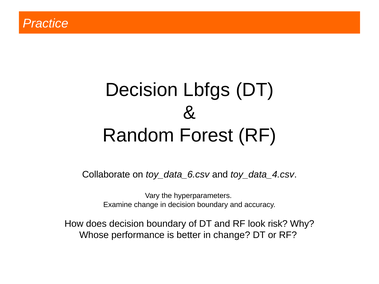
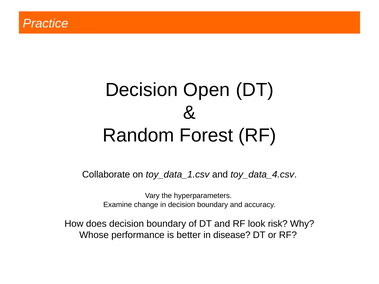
Lbfgs: Lbfgs -> Open (207, 90)
toy_data_6.csv: toy_data_6.csv -> toy_data_1.csv (178, 175)
in change: change -> disease (232, 235)
